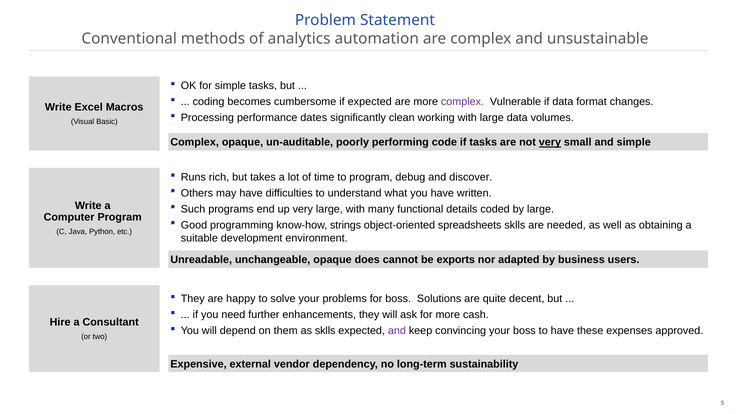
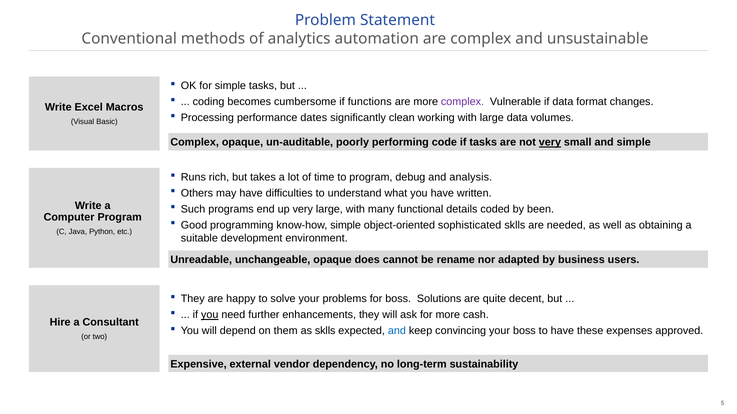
if expected: expected -> functions (370, 102)
discover: discover -> analysis (471, 177)
by large: large -> been (541, 209)
know-how strings: strings -> simple (346, 225)
spreadsheets: spreadsheets -> sophisticated (470, 225)
exports: exports -> rename (456, 260)
you underline: none -> present (210, 315)
and colour: purple -> blue (397, 331)
